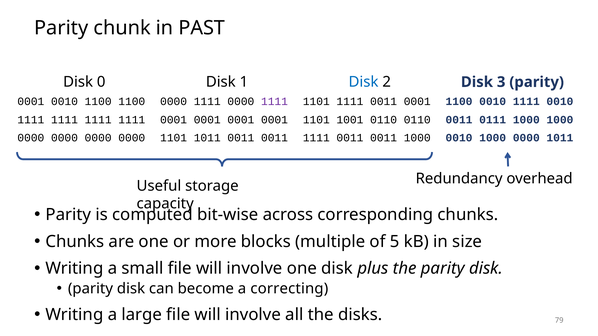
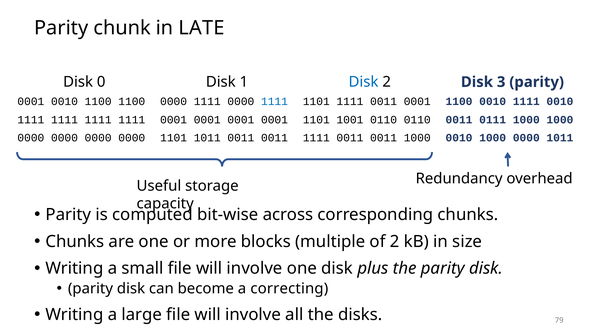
PAST: PAST -> LATE (202, 28)
1111 colour: purple -> blue (274, 102)
of 5: 5 -> 2 (395, 242)
